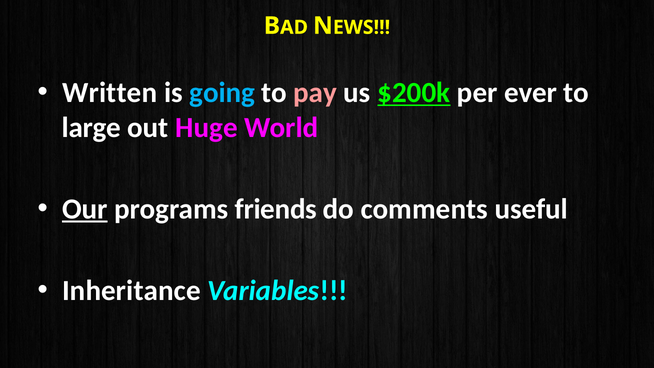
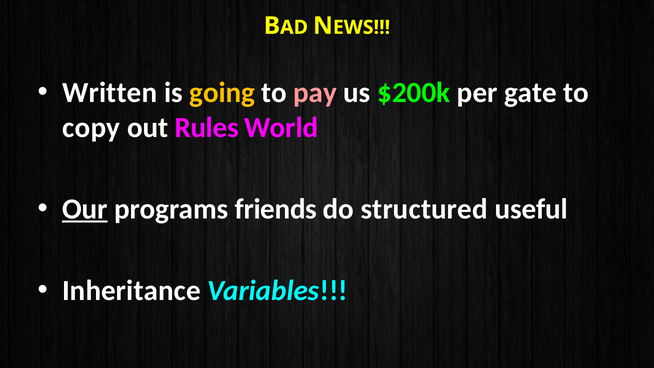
going colour: light blue -> yellow (222, 93)
$200k underline: present -> none (414, 93)
ever: ever -> gate (530, 93)
large: large -> copy (91, 128)
Huge: Huge -> Rules (207, 128)
comments: comments -> structured (424, 209)
